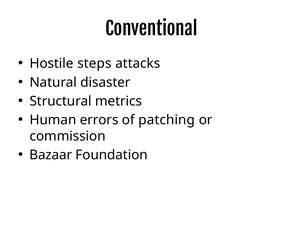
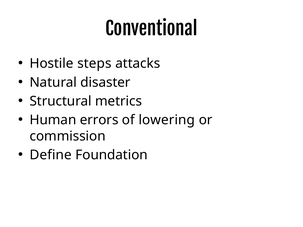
patching: patching -> lowering (167, 120)
Bazaar: Bazaar -> Define (51, 155)
